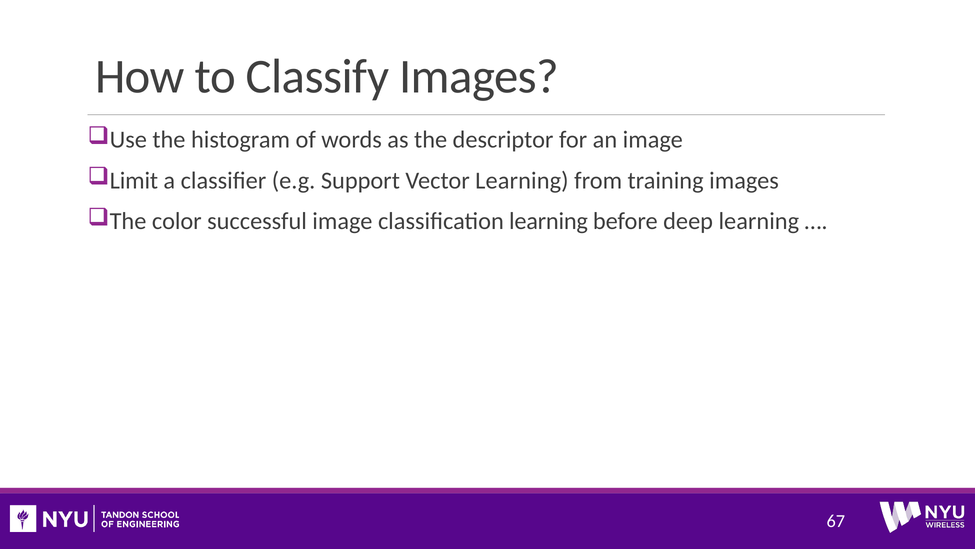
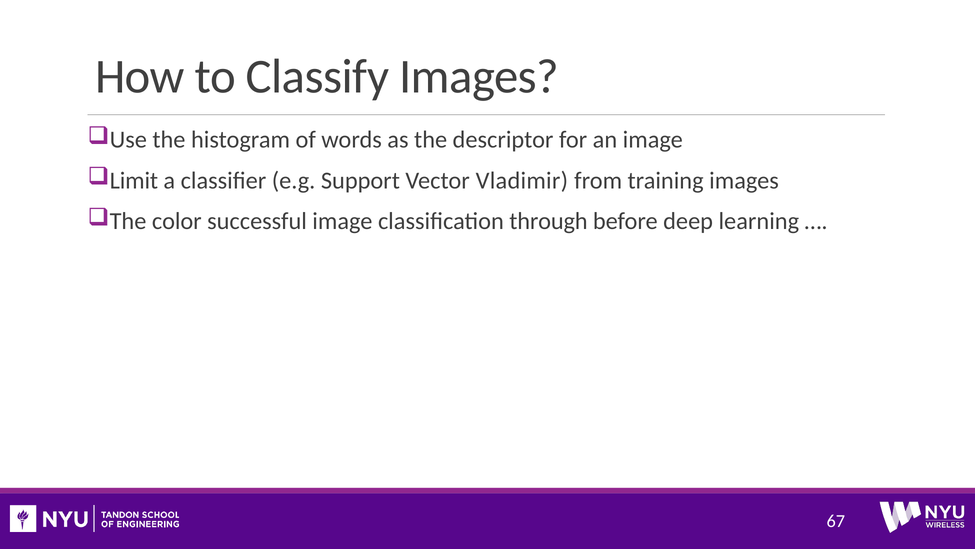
Vector Learning: Learning -> Vladimir (522, 180)
classification learning: learning -> through (548, 221)
